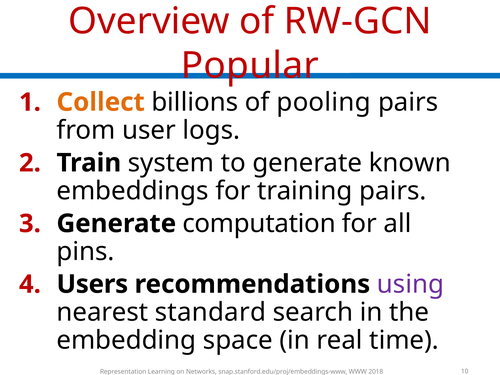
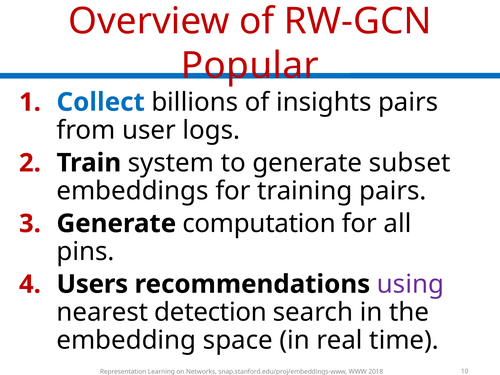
Collect colour: orange -> blue (101, 102)
pooling: pooling -> insights (324, 102)
known: known -> subset (410, 163)
standard: standard -> detection (211, 312)
